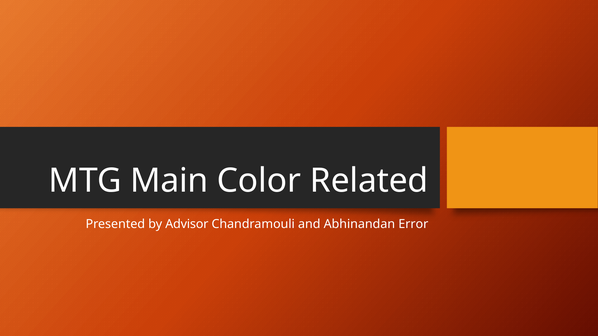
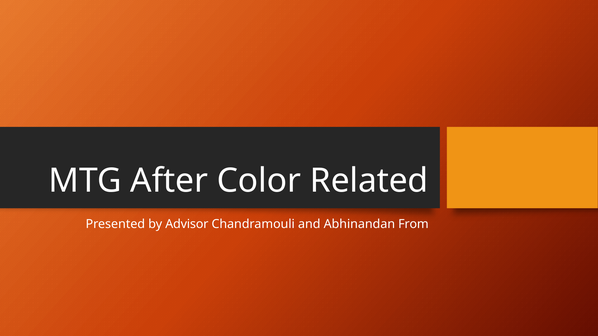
Main: Main -> After (169, 181)
Error: Error -> From (413, 224)
